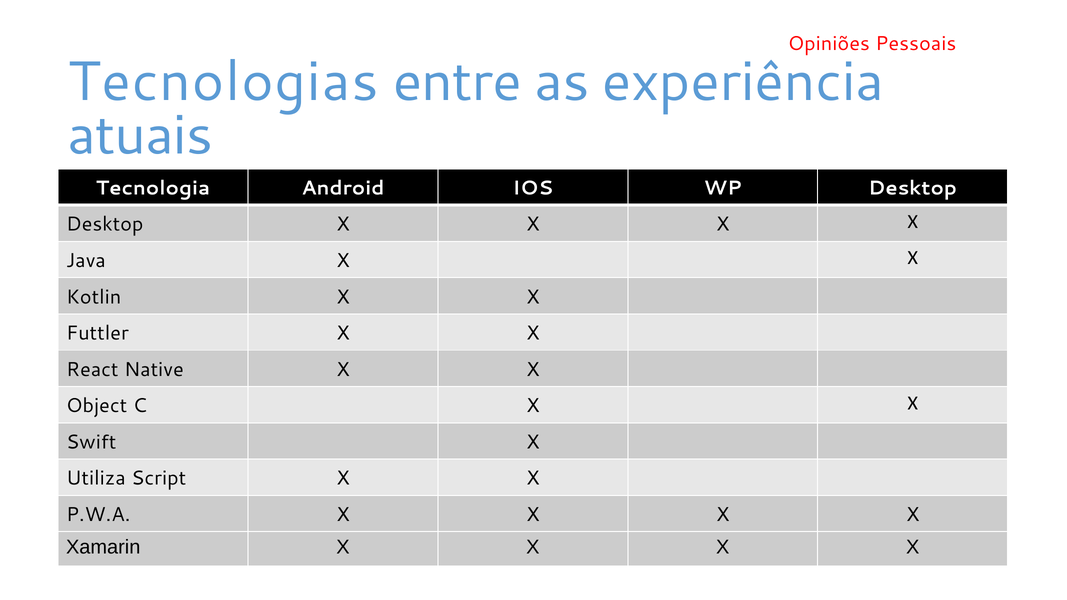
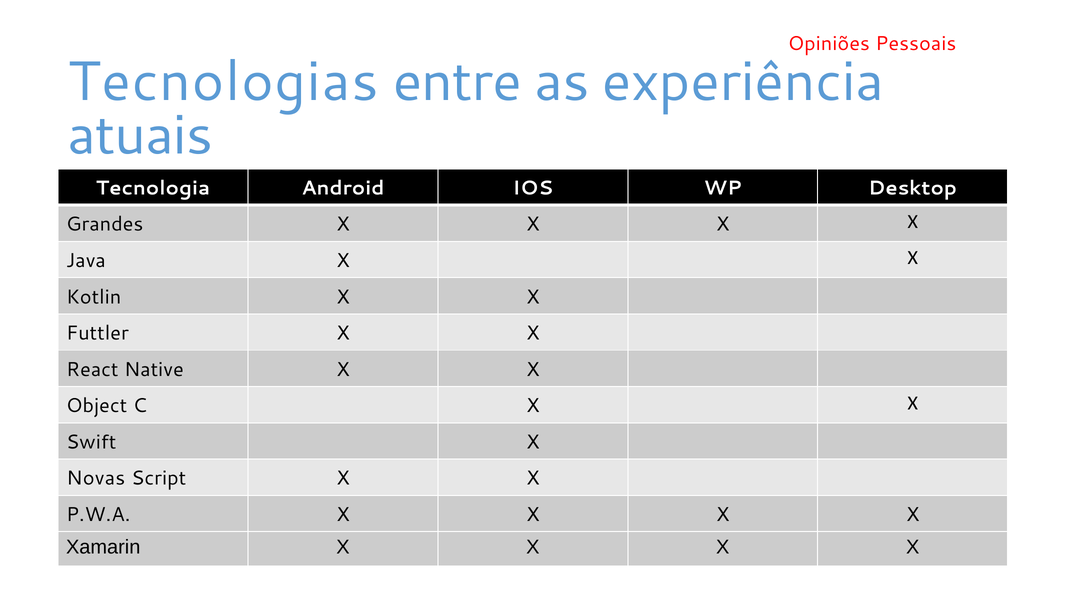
Desktop: Desktop -> Grandes (105, 224)
Utiliza: Utiliza -> Novas (96, 479)
